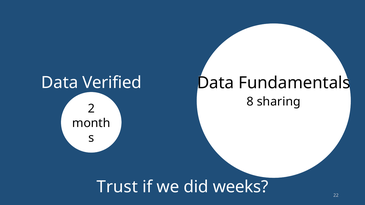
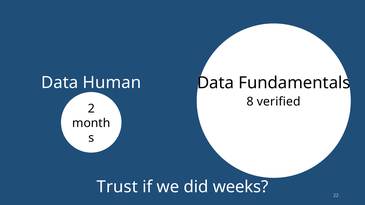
Verified: Verified -> Human (112, 83)
sharing: sharing -> verified (279, 102)
